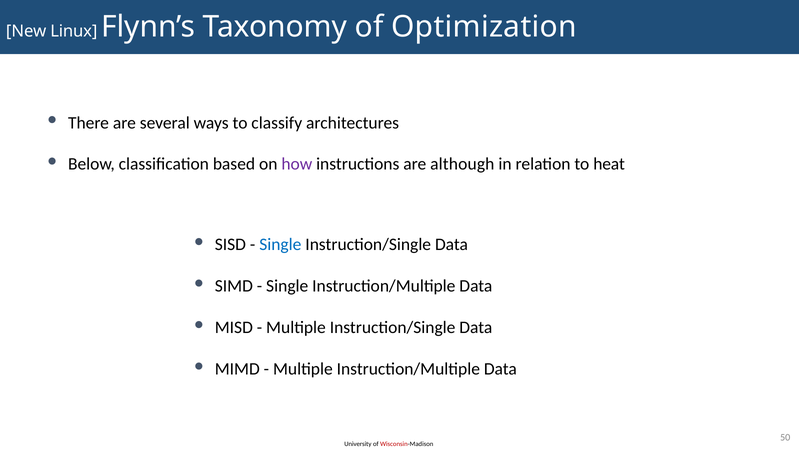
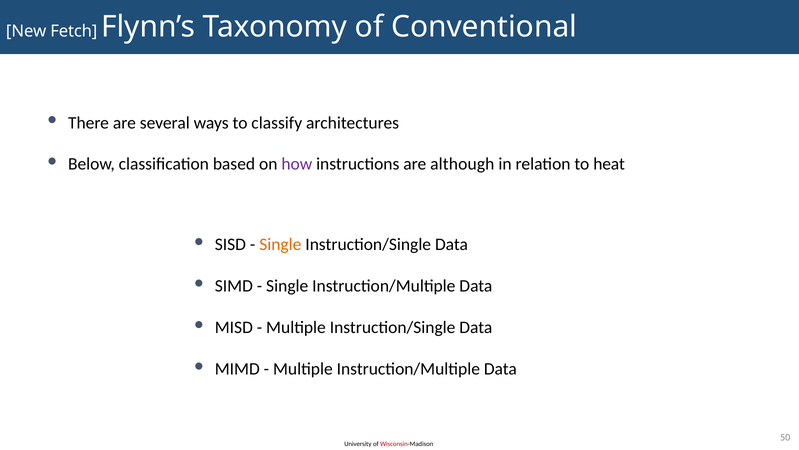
Linux: Linux -> Fetch (74, 31)
Optimization: Optimization -> Conventional (484, 27)
Single colour: blue -> orange (280, 244)
